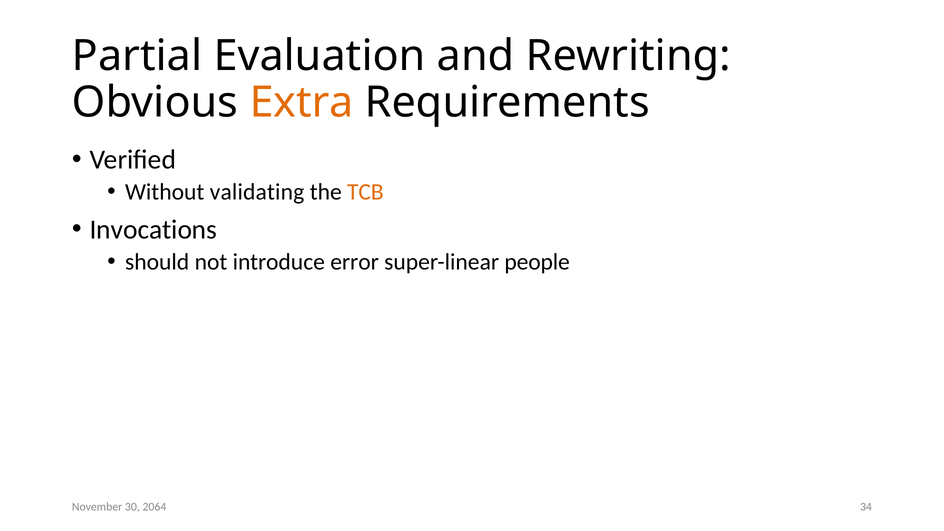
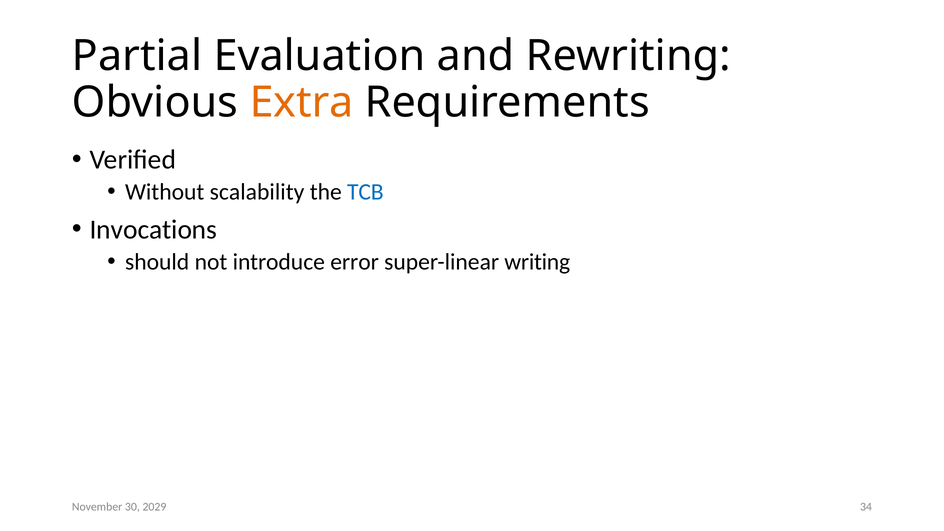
validating: validating -> scalability (257, 192)
TCB colour: orange -> blue (365, 192)
people: people -> writing (537, 262)
2064: 2064 -> 2029 (154, 507)
